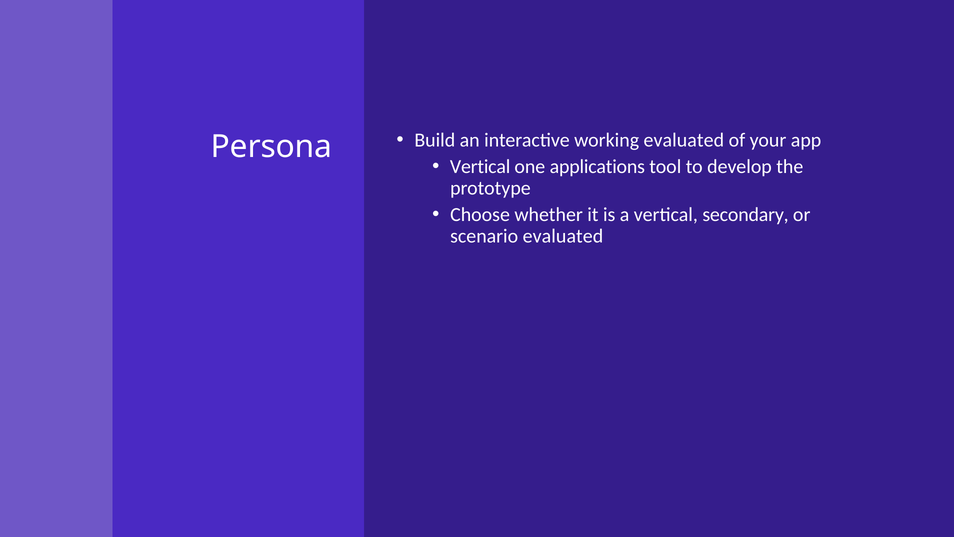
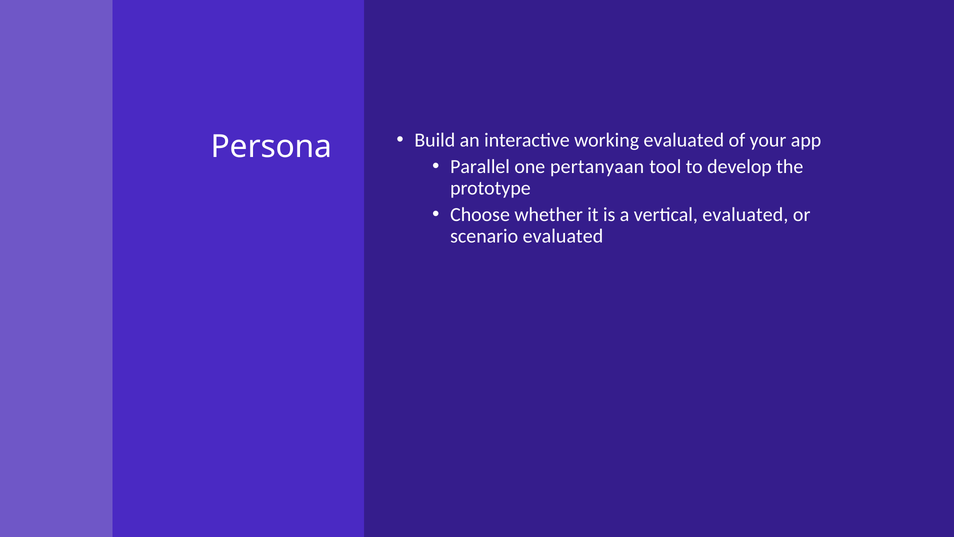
Vertical: Vertical -> Parallel (480, 167)
applications: applications -> pertanyaan (597, 167)
vertical secondary: secondary -> evaluated (745, 215)
